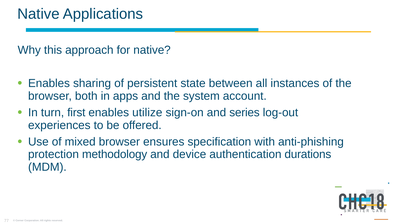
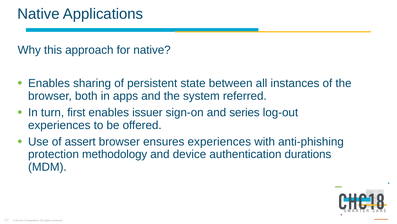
account: account -> referred (245, 96)
utilize: utilize -> issuer (147, 112)
mixed: mixed -> assert (80, 141)
ensures specification: specification -> experiences (219, 141)
